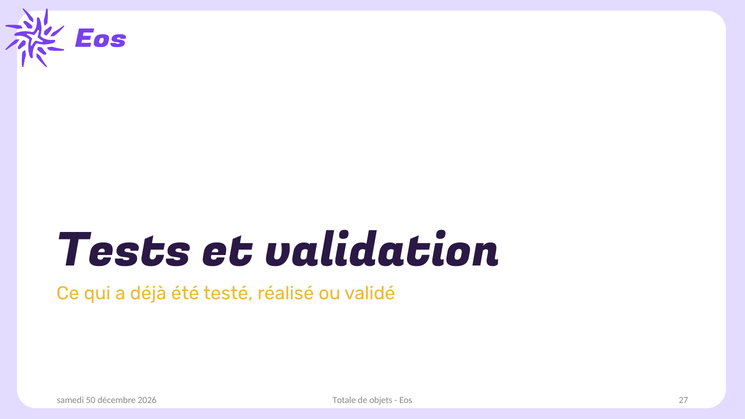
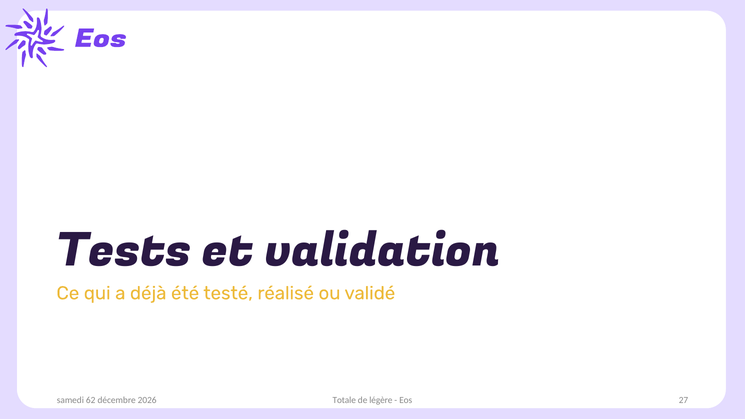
50: 50 -> 62 (91, 400)
objets: objets -> légère (381, 400)
